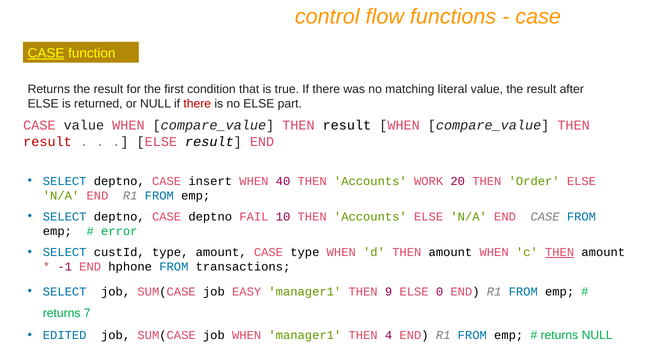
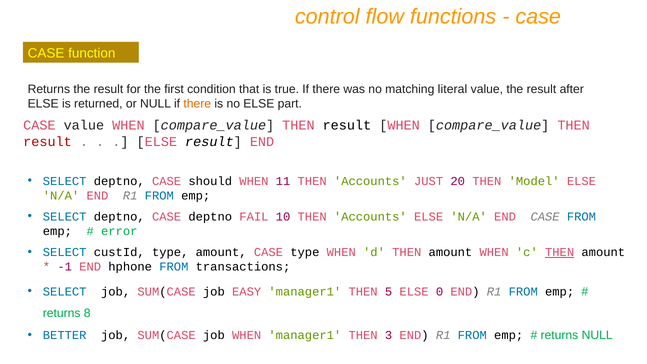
CASE underline: present -> none (46, 53)
there colour: red -> orange (197, 104)
insert: insert -> should (210, 181)
40: 40 -> 11 (283, 181)
WORK: WORK -> JUST (429, 181)
Order: Order -> Model (534, 181)
9: 9 -> 5 (389, 291)
7: 7 -> 8 (87, 313)
EDITED: EDITED -> BETTER (65, 335)
4: 4 -> 3 (389, 335)
